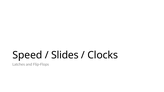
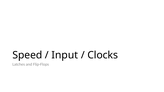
Slides: Slides -> Input (65, 55)
